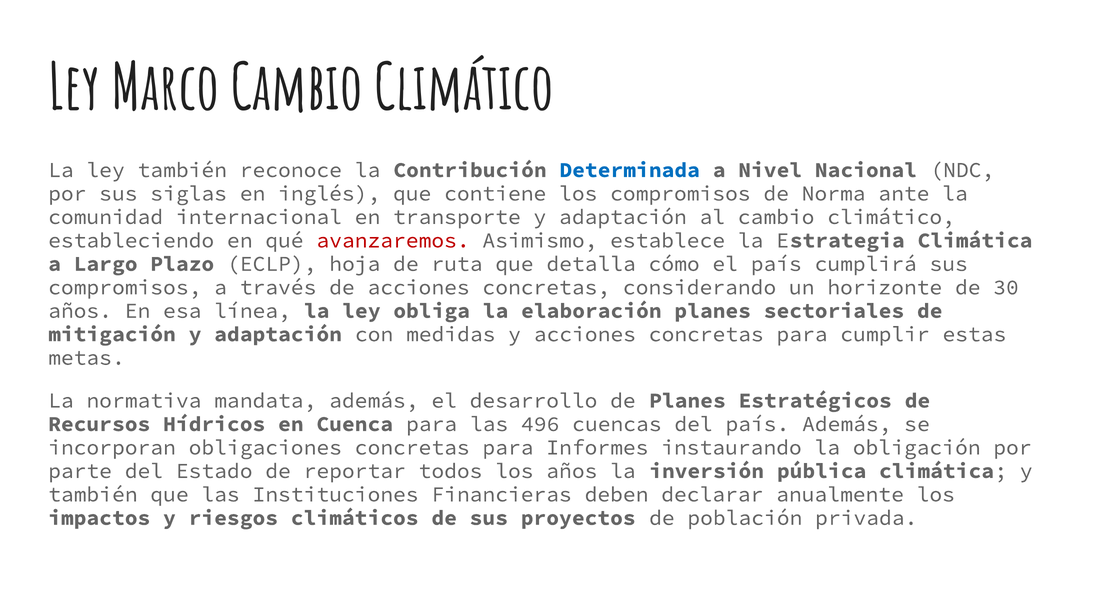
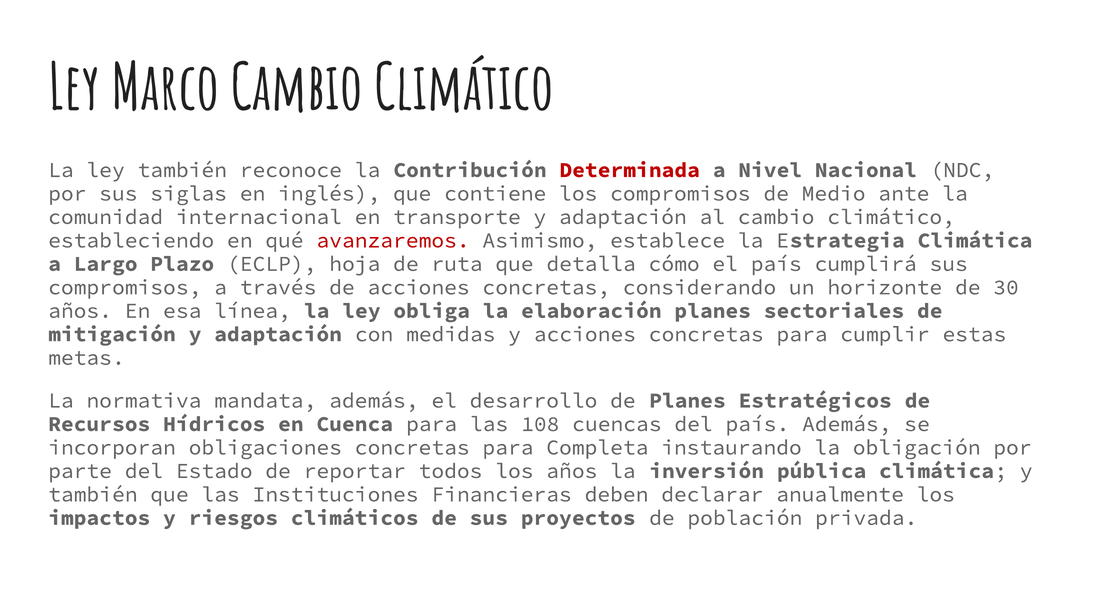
Determinada colour: blue -> red (630, 170)
Norma: Norma -> Medio (834, 193)
496: 496 -> 108 (540, 424)
Informes: Informes -> Completa (597, 447)
